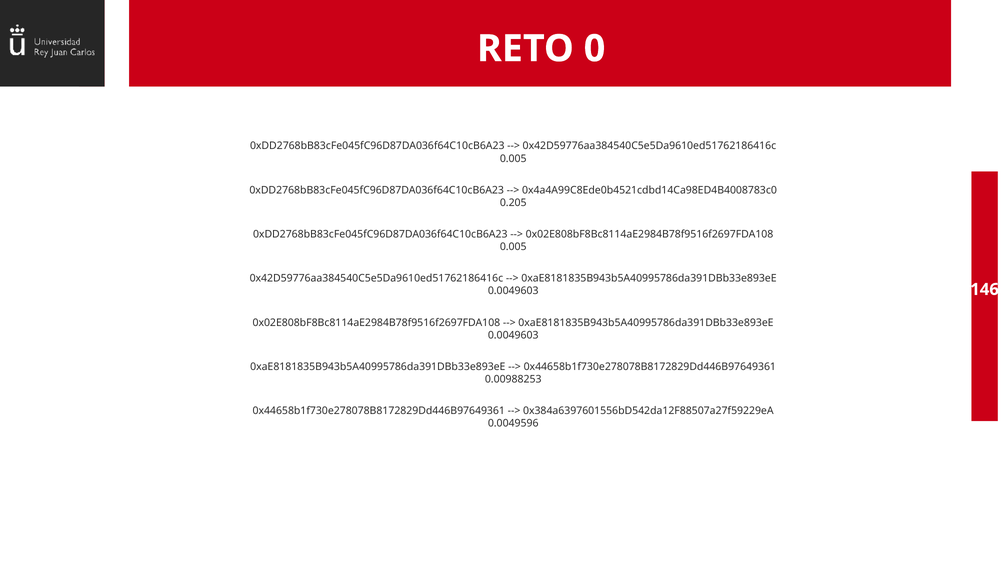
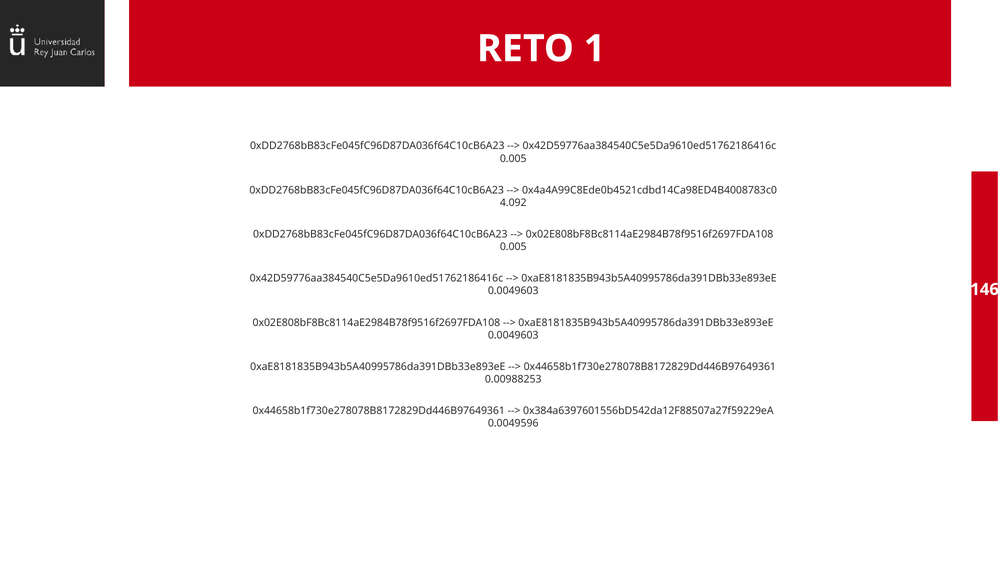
0: 0 -> 1 (595, 49)
0.205: 0.205 -> 4.092 (513, 203)
